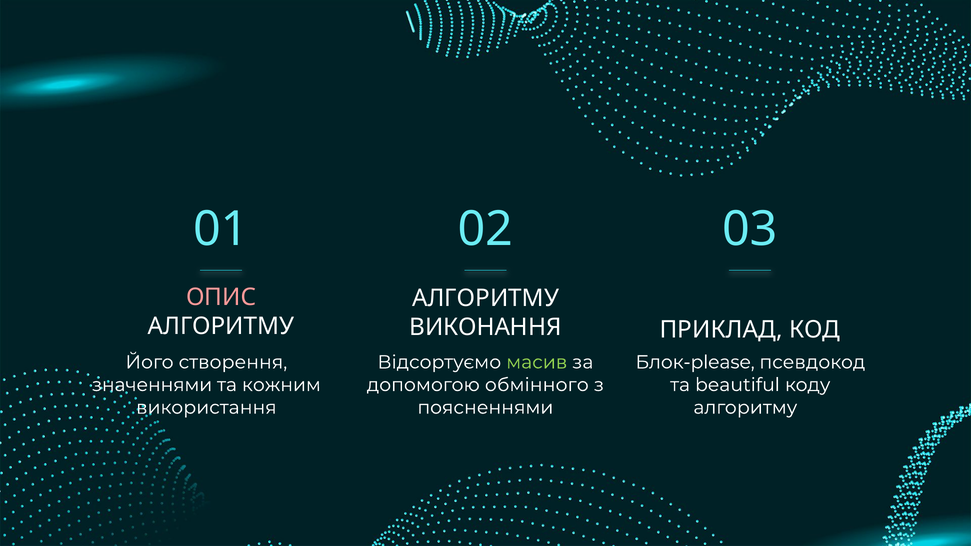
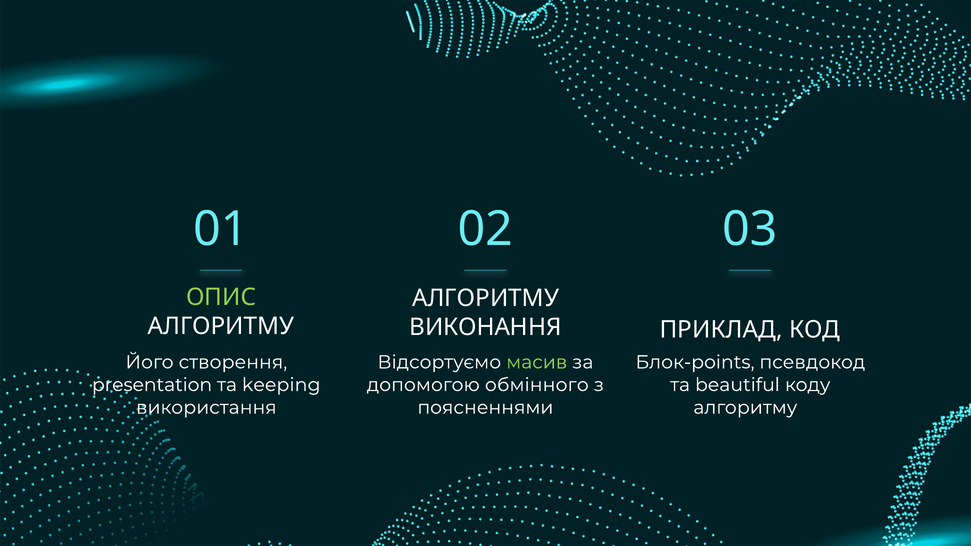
ОПИС colour: pink -> light green (221, 297)
Блок-please: Блок-please -> Блок-points (695, 362)
значеннями: значеннями -> presentation (152, 385)
кожним: кожним -> keeping (281, 385)
